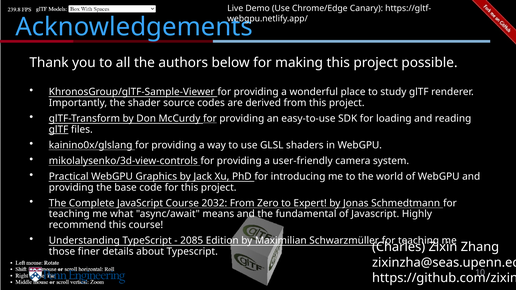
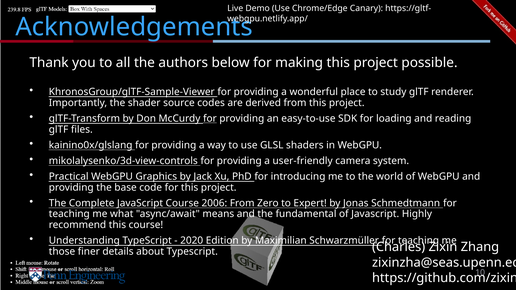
glTF underline: present -> none (59, 130)
2032: 2032 -> 2006 (214, 203)
2085: 2085 -> 2020 (192, 241)
